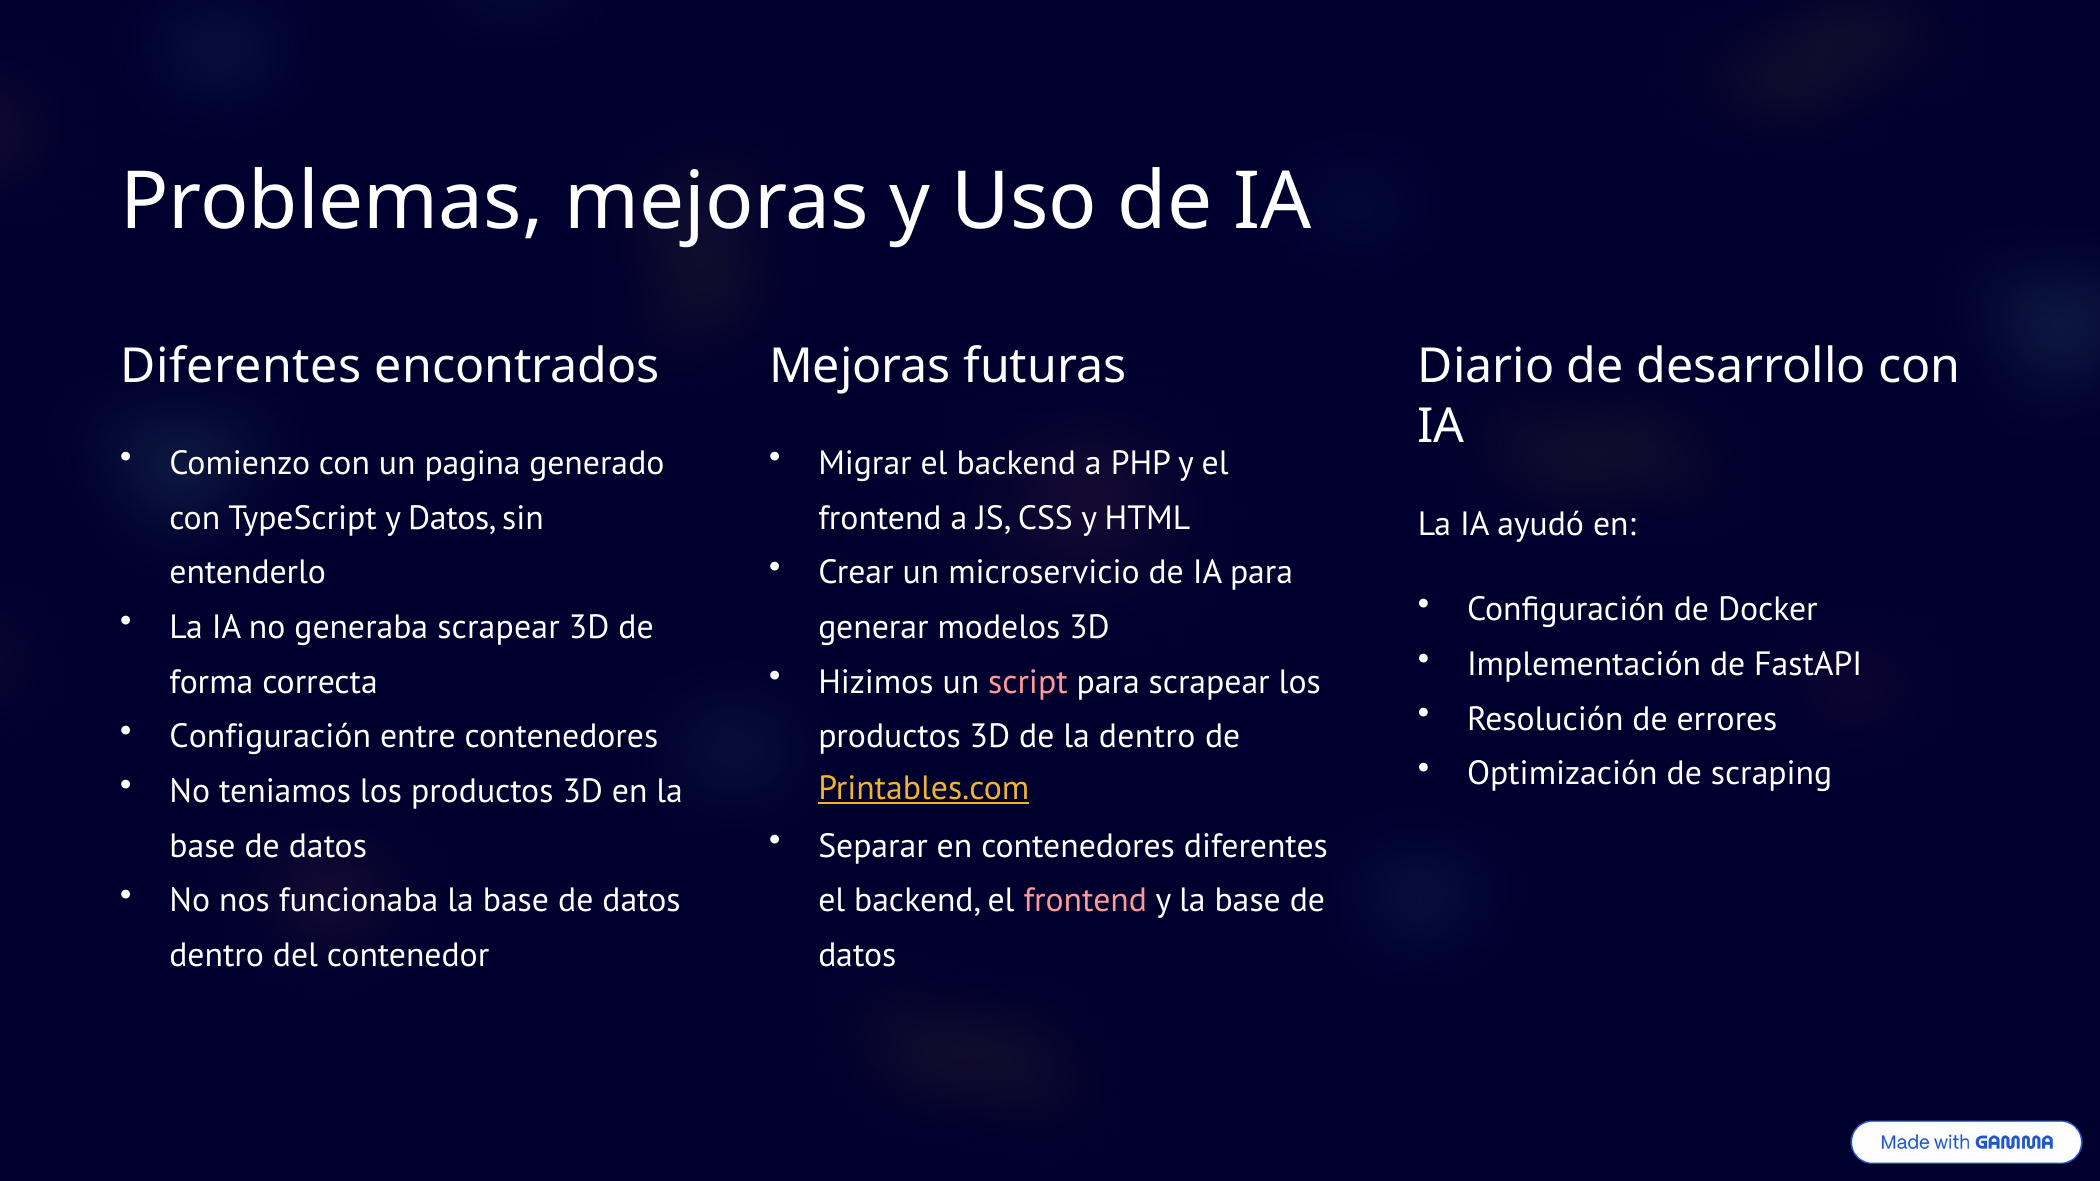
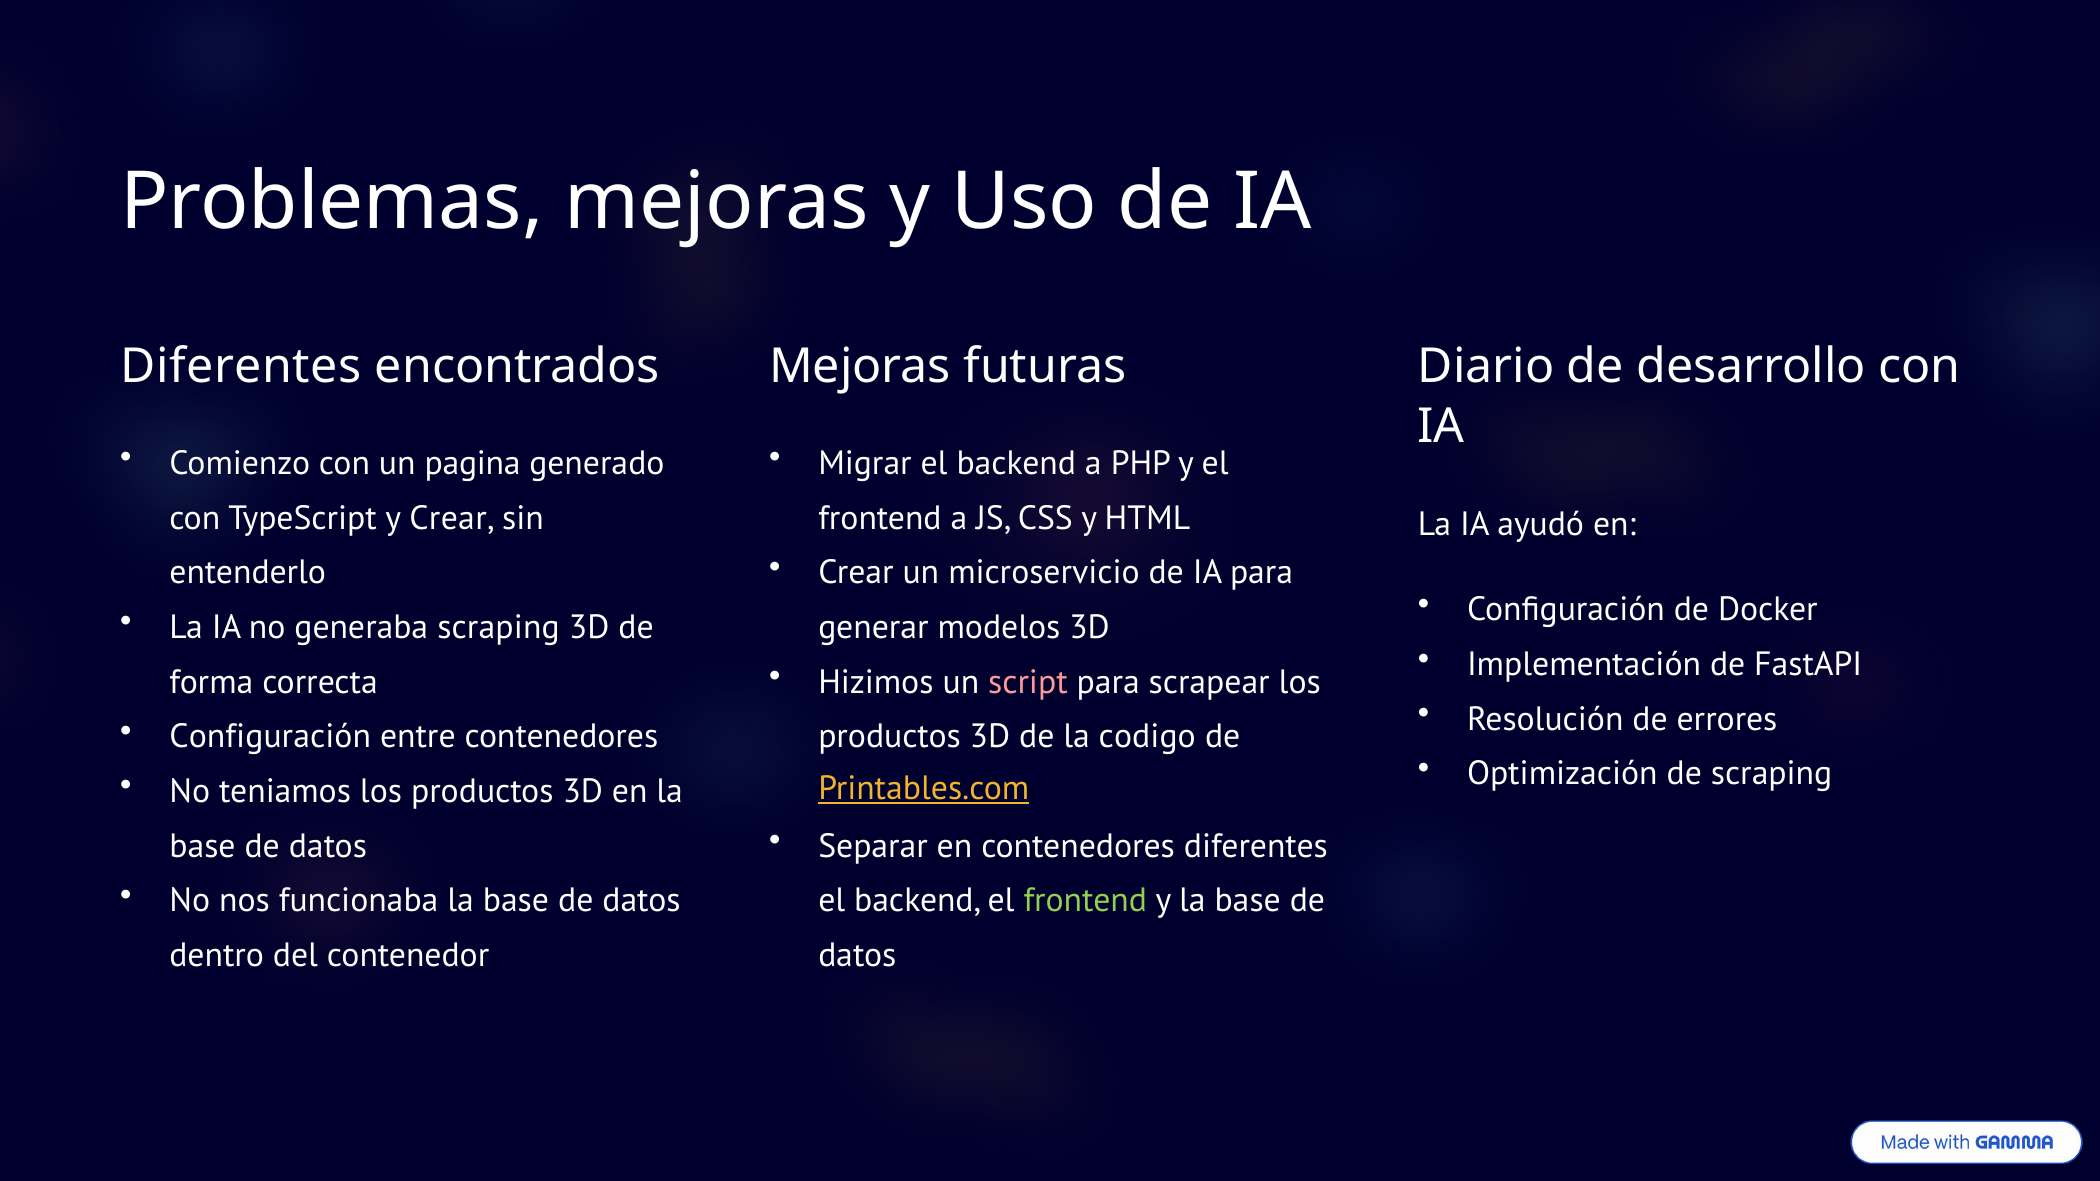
y Datos: Datos -> Crear (452, 518)
generaba scrapear: scrapear -> scraping (499, 627)
la dentro: dentro -> codigo (1147, 737)
frontend colour: pink -> light green (1085, 901)
